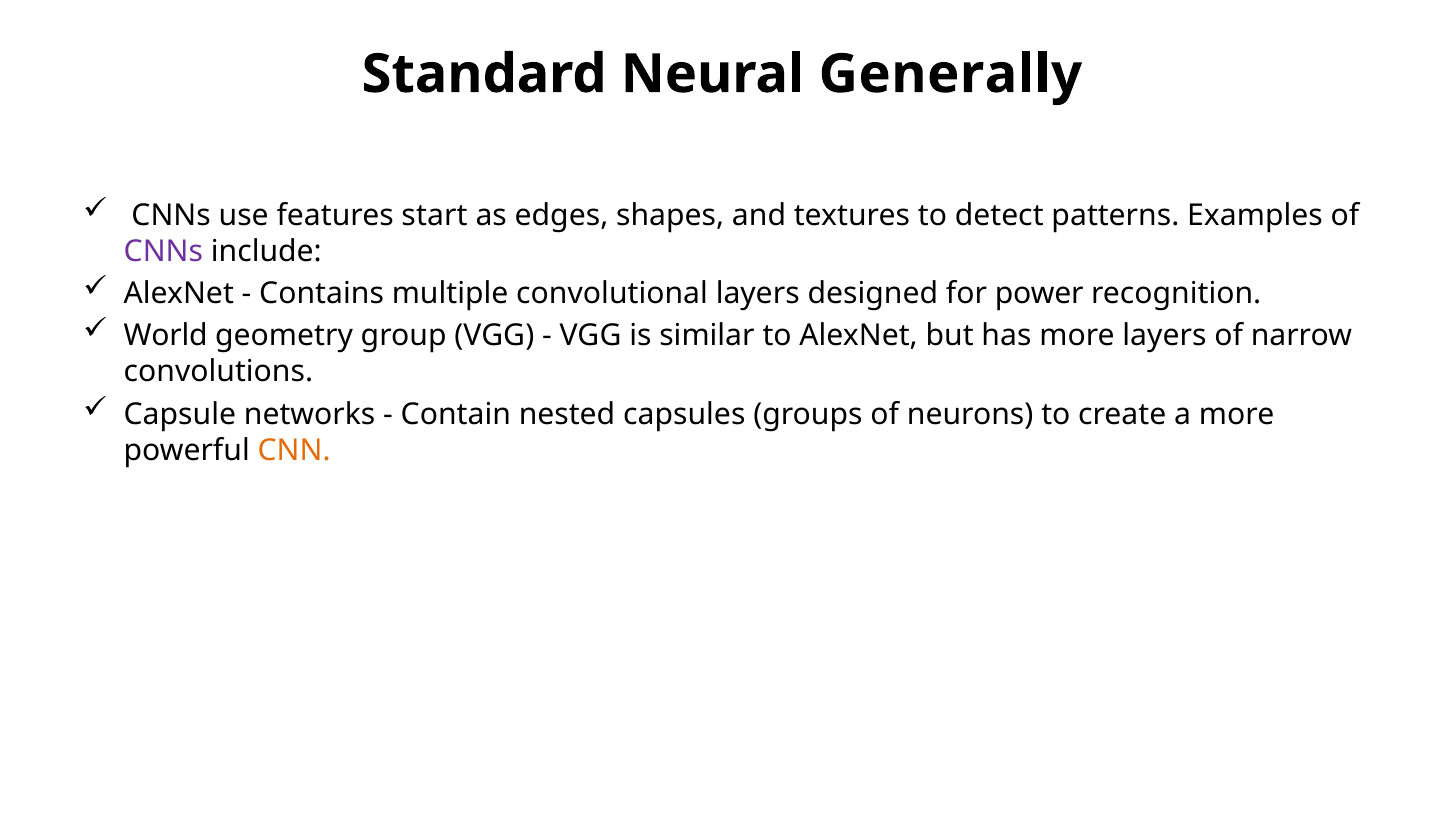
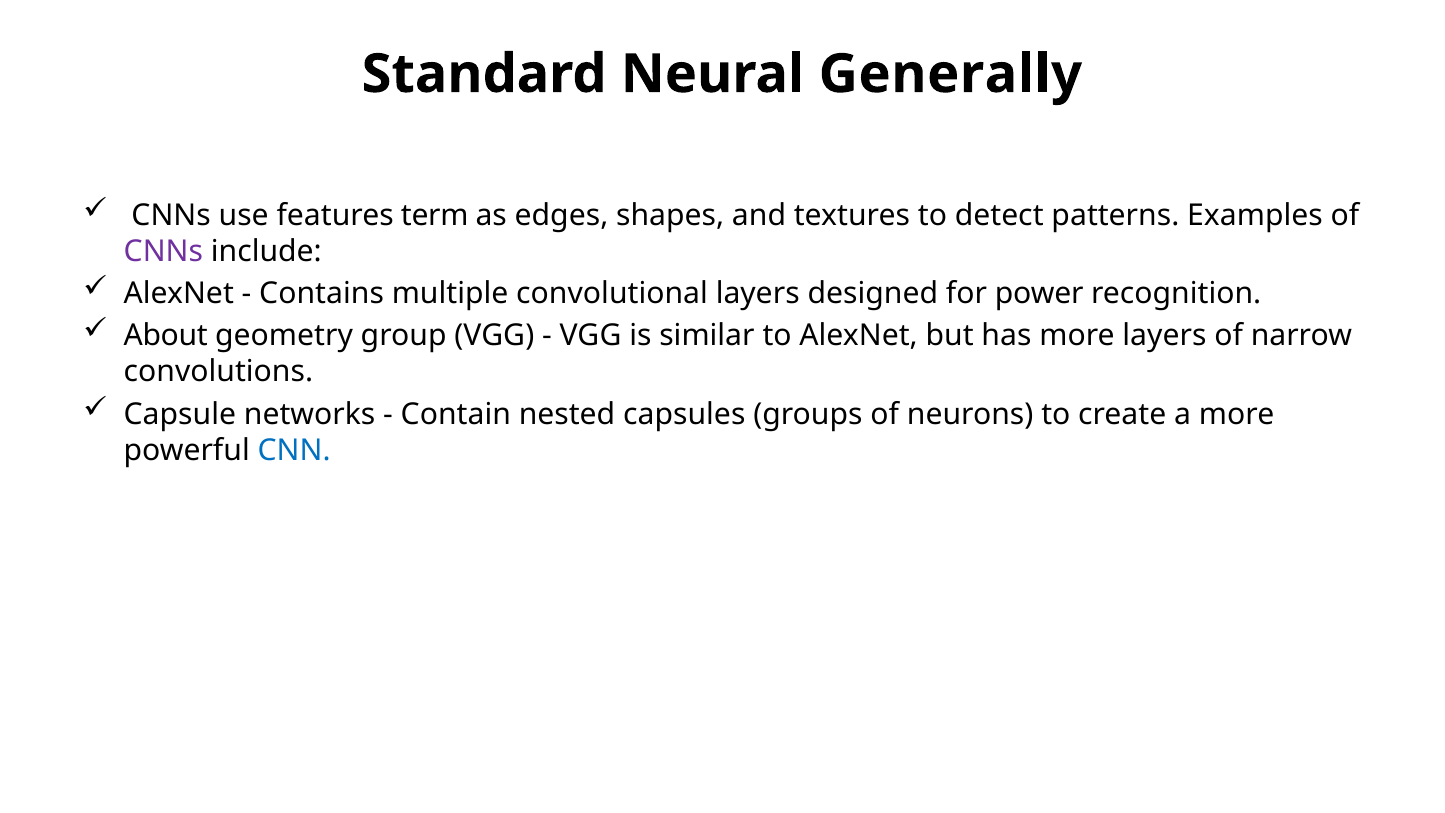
start: start -> term (435, 215)
World: World -> About (166, 336)
CNN colour: orange -> blue (294, 450)
